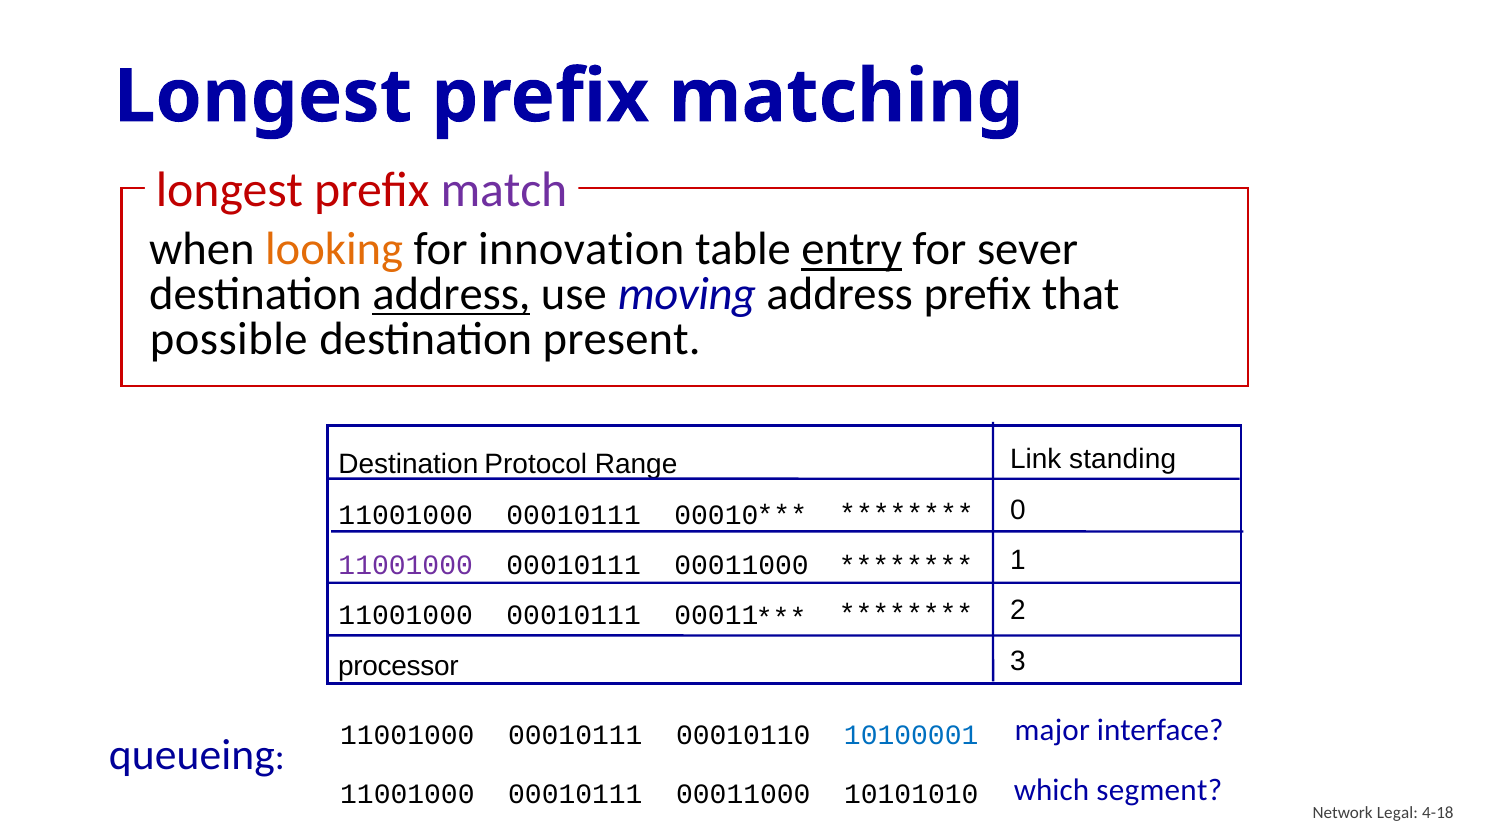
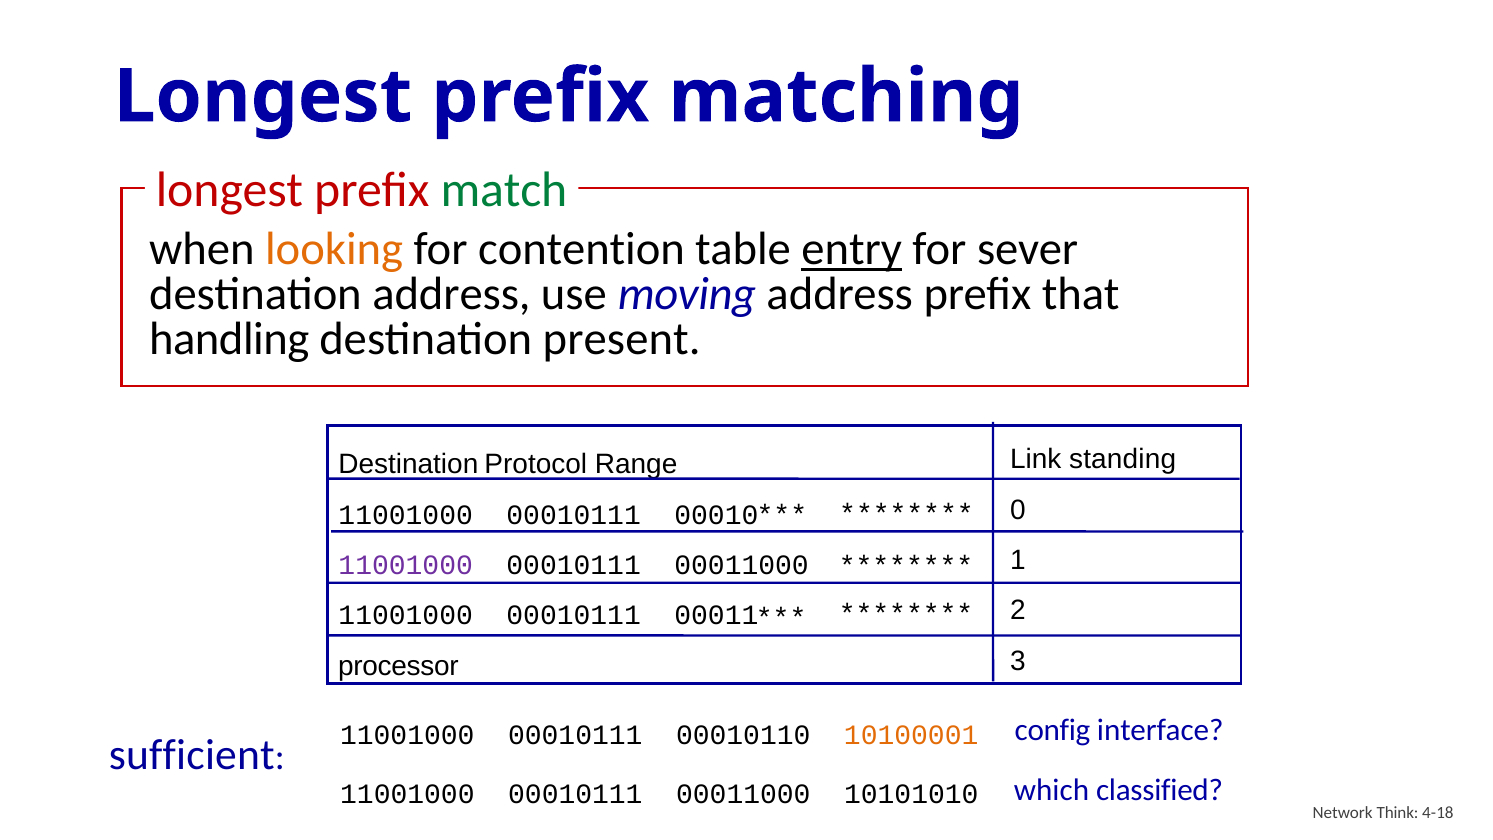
match colour: purple -> green (504, 190)
innovation: innovation -> contention (581, 249)
address underline: present -> none (451, 294)
possible: possible -> handling (229, 339)
major: major -> config (1053, 730)
10100001 colour: blue -> orange (911, 735)
queueing: queueing -> sufficient (192, 755)
segment: segment -> classified (1160, 790)
Legal: Legal -> Think (1398, 812)
